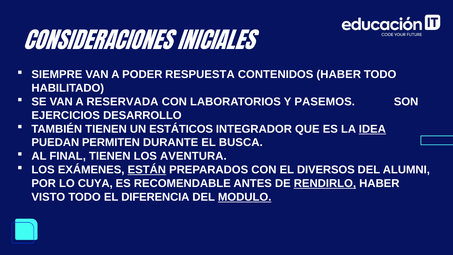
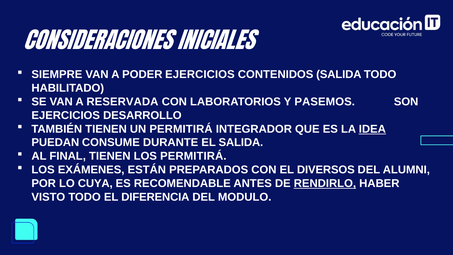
PODER RESPUESTA: RESPUESTA -> EJERCICIOS (200, 75)
CONTENIDOS HABER: HABER -> SALIDA (339, 75)
UN ESTÁTICOS: ESTÁTICOS -> PERMITIRÁ (181, 129)
PERMITEN: PERMITEN -> CONSUME (111, 142)
EL BUSCA: BUSCA -> SALIDA (241, 142)
LOS AVENTURA: AVENTURA -> PERMITIRÁ (193, 156)
ESTÁN underline: present -> none (147, 170)
MODULO underline: present -> none (245, 197)
